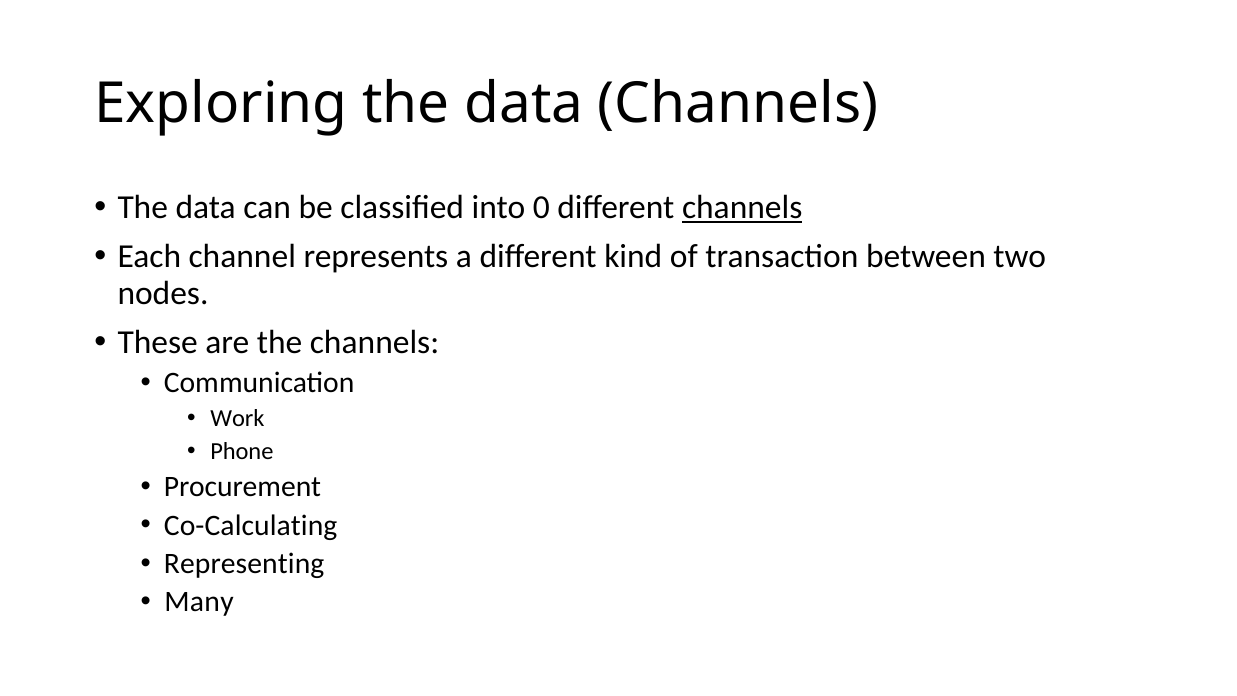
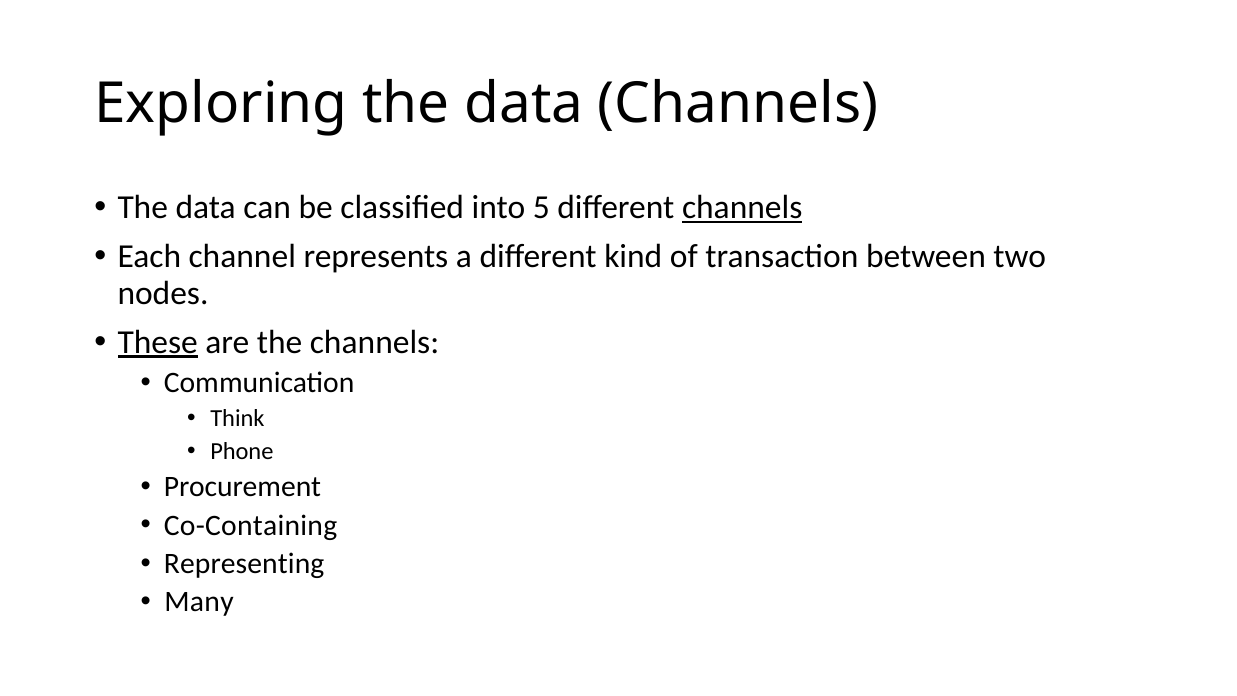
0: 0 -> 5 (541, 208)
These underline: none -> present (158, 342)
Work: Work -> Think (237, 418)
Co-Calculating: Co-Calculating -> Co-Containing (251, 525)
